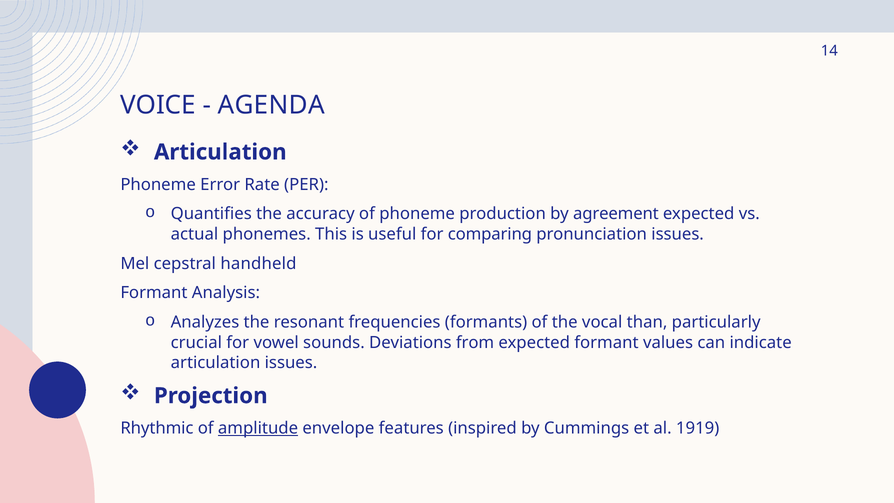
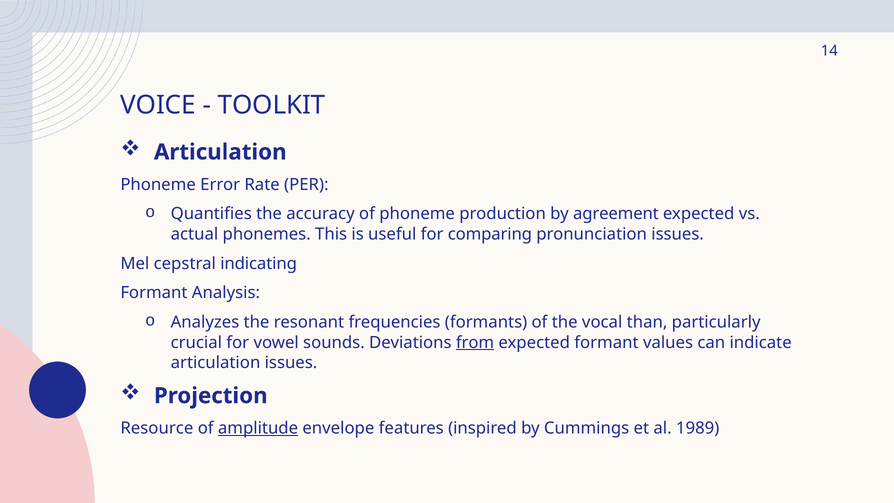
AGENDA: AGENDA -> TOOLKIT (271, 105)
handheld: handheld -> indicating (259, 263)
from underline: none -> present (475, 342)
Rhythmic: Rhythmic -> Resource (157, 428)
1919: 1919 -> 1989 (698, 428)
